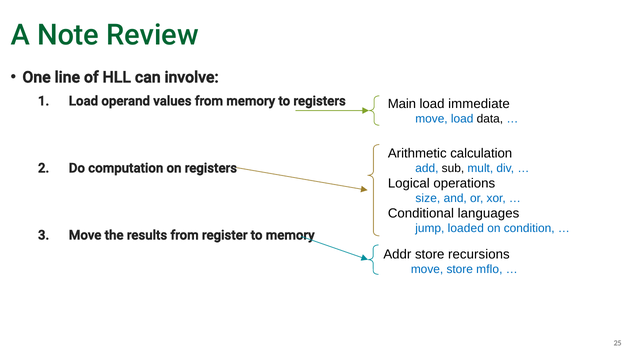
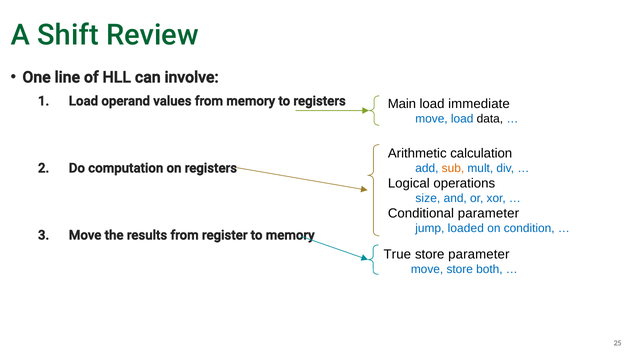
Note: Note -> Shift (68, 35)
sub colour: black -> orange (453, 168)
Conditional languages: languages -> parameter (488, 213)
Addr: Addr -> True (397, 254)
store recursions: recursions -> parameter (479, 254)
mflo: mflo -> both (489, 269)
